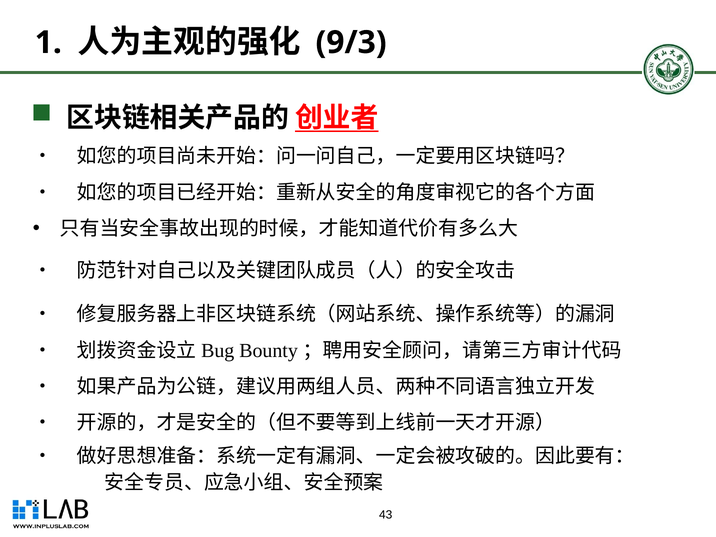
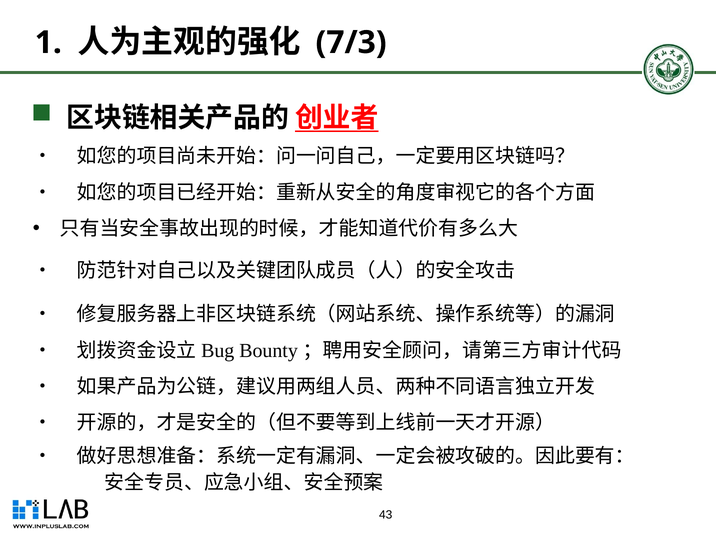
9/3: 9/3 -> 7/3 (351, 42)
